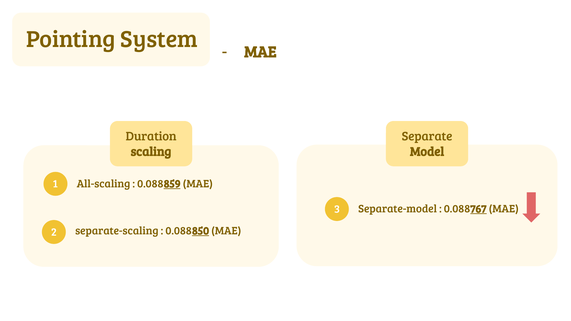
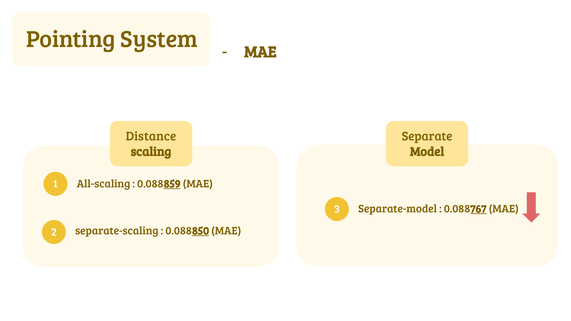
Duration: Duration -> Distance (151, 136)
